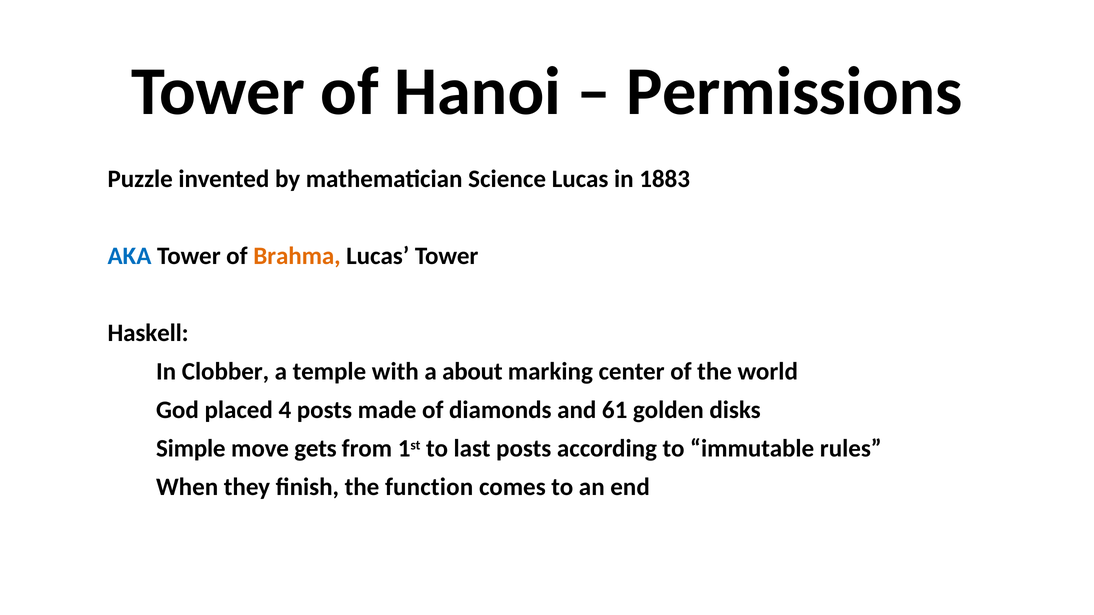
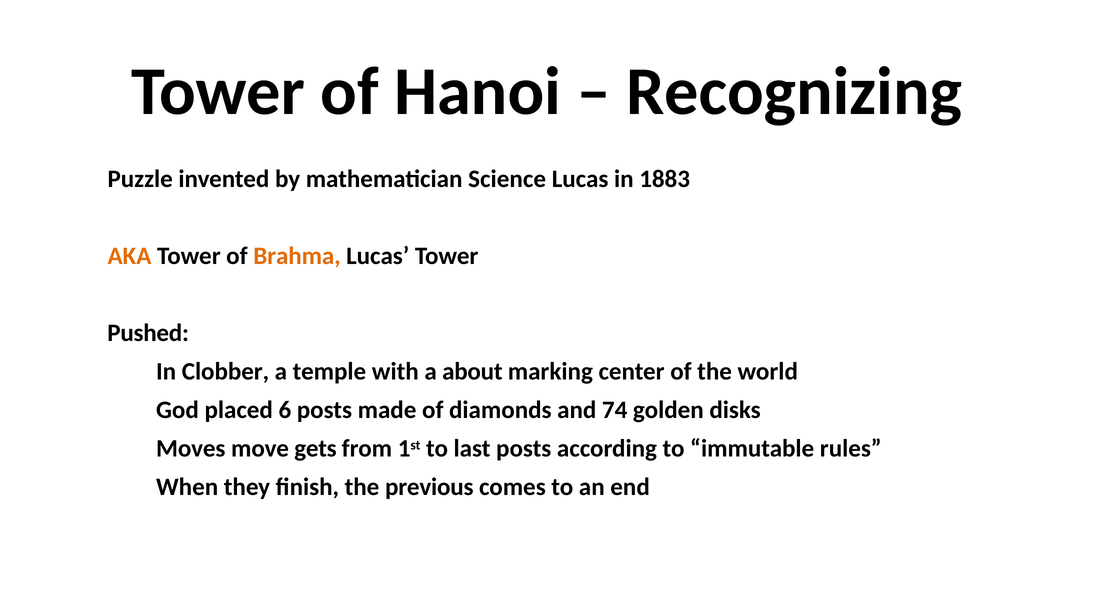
Permissions: Permissions -> Recognizing (794, 92)
AKA colour: blue -> orange (129, 256)
Haskell: Haskell -> Pushed (148, 333)
4: 4 -> 6 (285, 410)
61: 61 -> 74 (615, 410)
Simple: Simple -> Moves (191, 449)
function: function -> previous (429, 487)
